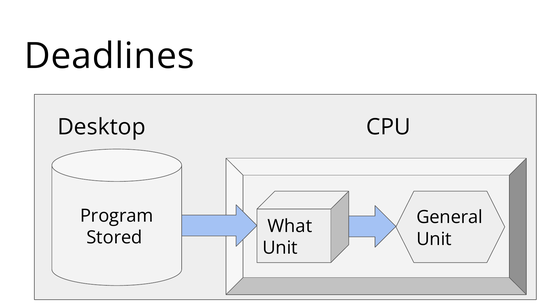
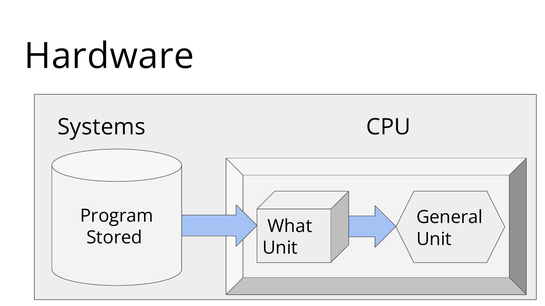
Deadlines: Deadlines -> Hardware (109, 56)
Desktop: Desktop -> Systems (101, 127)
